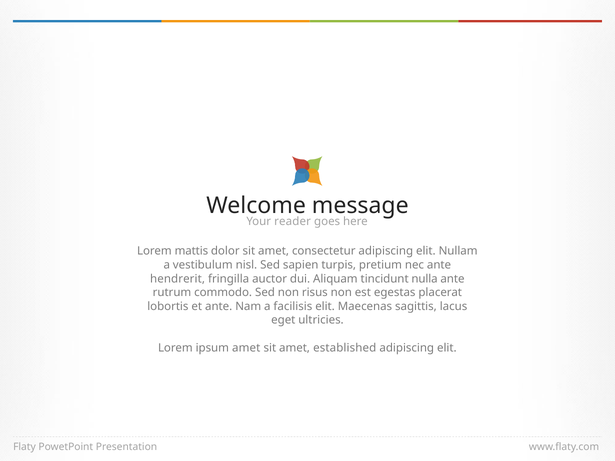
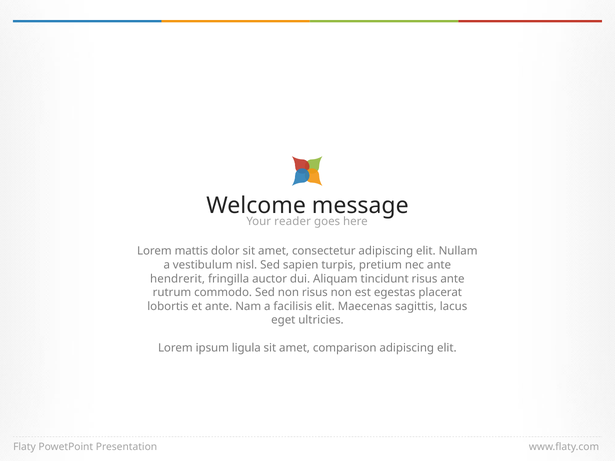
tincidunt nulla: nulla -> risus (425, 279)
ipsum amet: amet -> ligula (246, 348)
established: established -> comparison (345, 348)
